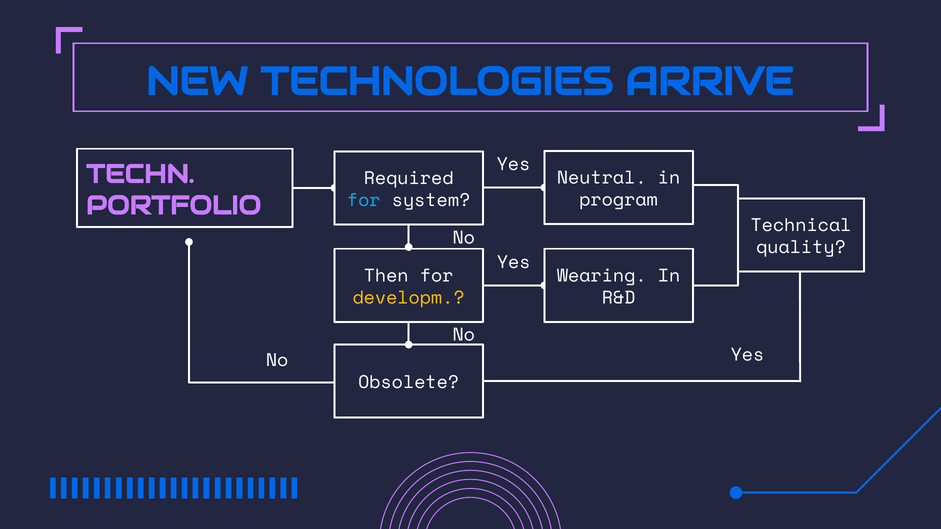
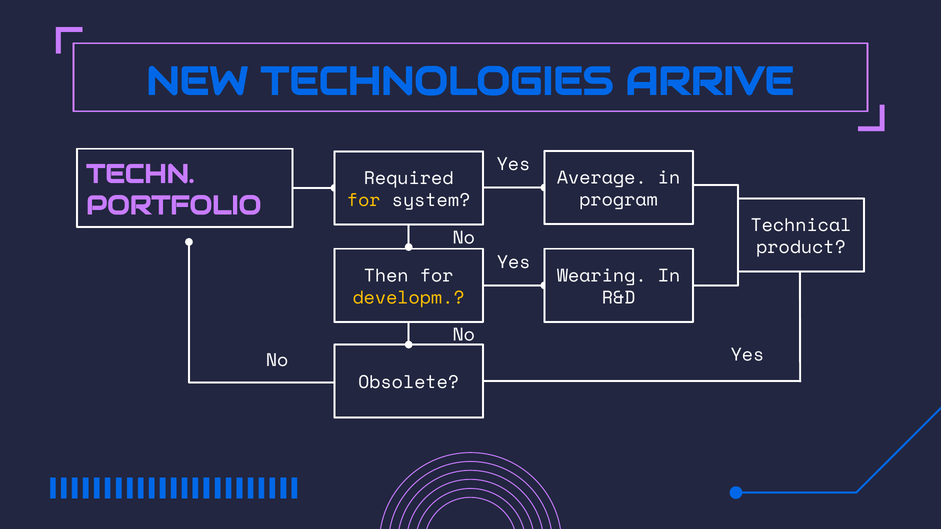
Neutral: Neutral -> Average (602, 178)
for colour: light blue -> yellow (364, 200)
quality: quality -> product (801, 247)
